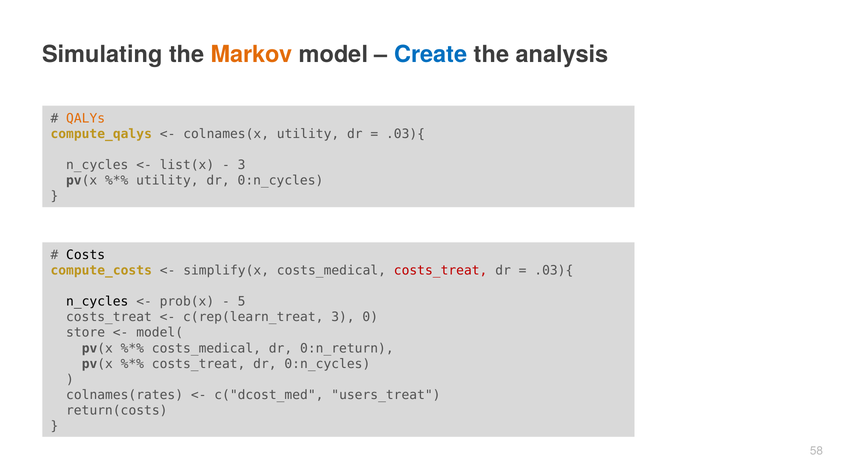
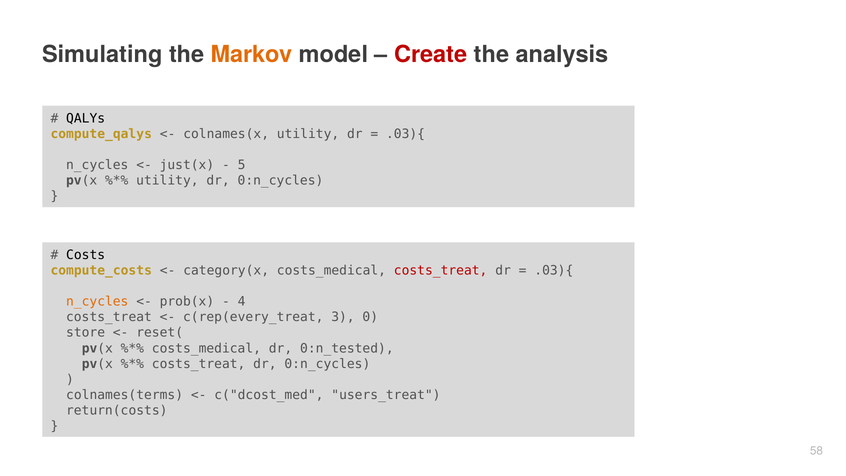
Create colour: blue -> red (431, 54)
QALYs colour: orange -> black (86, 119)
list(x: list(x -> just(x (187, 165)
3: 3 -> 5 (242, 165)
simplify(x: simplify(x -> category(x (226, 271)
n_cycles colour: black -> orange (97, 302)
5: 5 -> 4 (242, 302)
c(rep(learn_treat: c(rep(learn_treat -> c(rep(every_treat (253, 317)
model(: model( -> reset( (160, 333)
0:n_return: 0:n_return -> 0:n_tested (347, 348)
colnames(rates: colnames(rates -> colnames(terms (125, 395)
